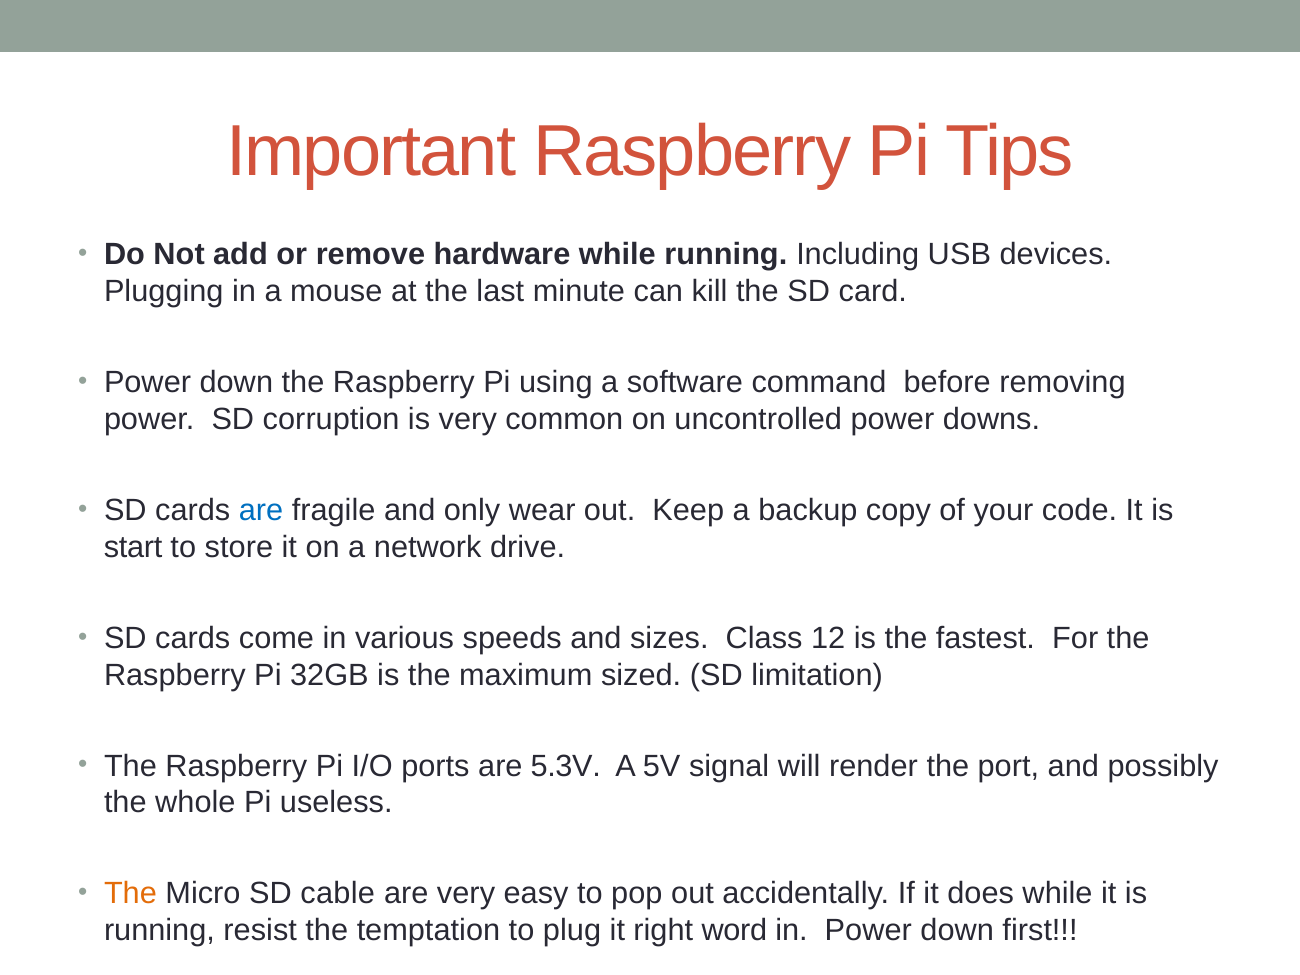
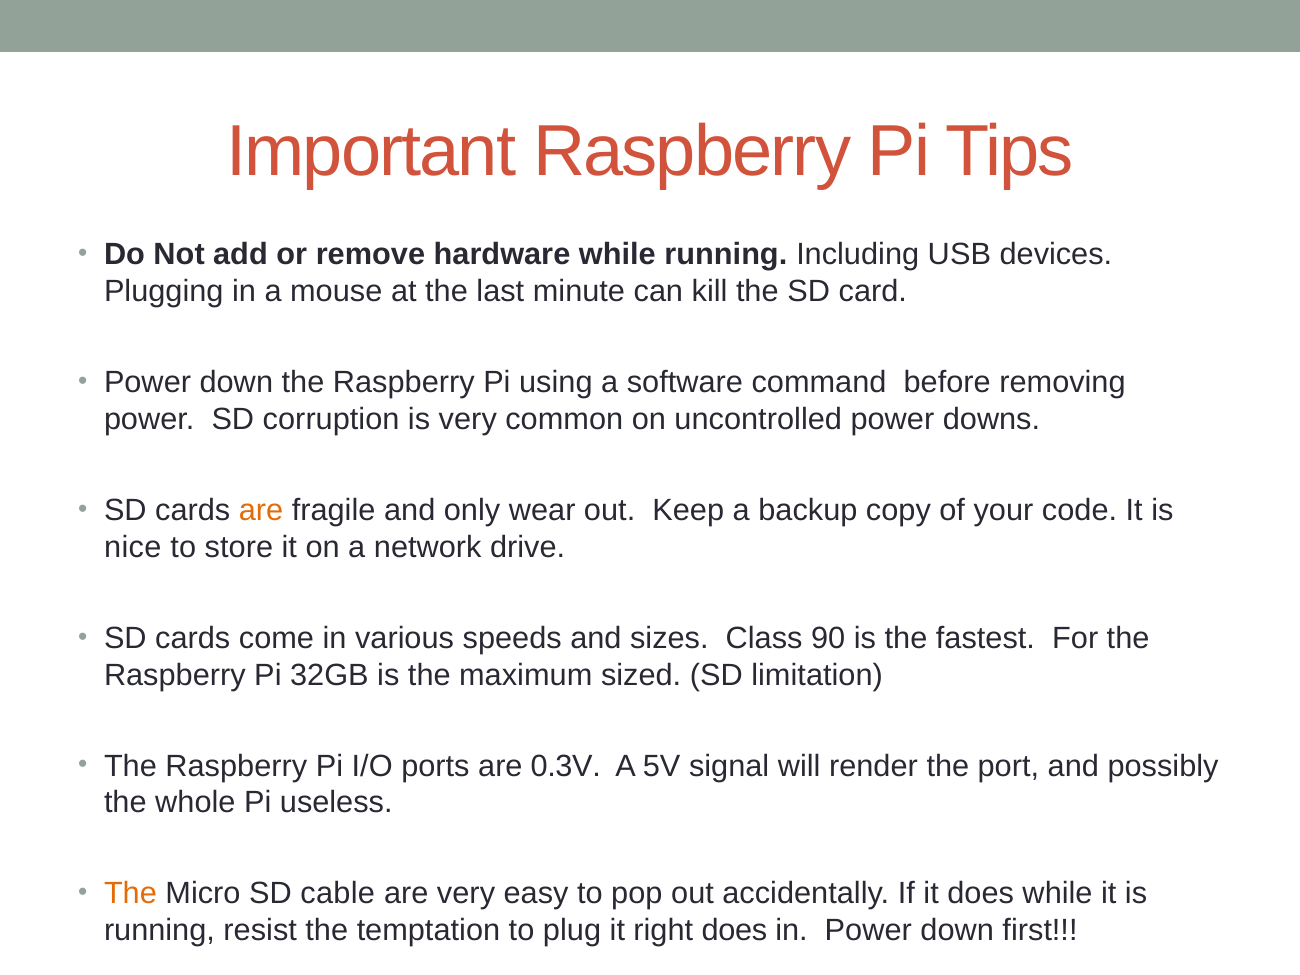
are colour: blue -> orange (261, 510)
start: start -> nice (133, 547)
12: 12 -> 90 (828, 638)
5.3V: 5.3V -> 0.3V (566, 766)
right word: word -> does (734, 931)
